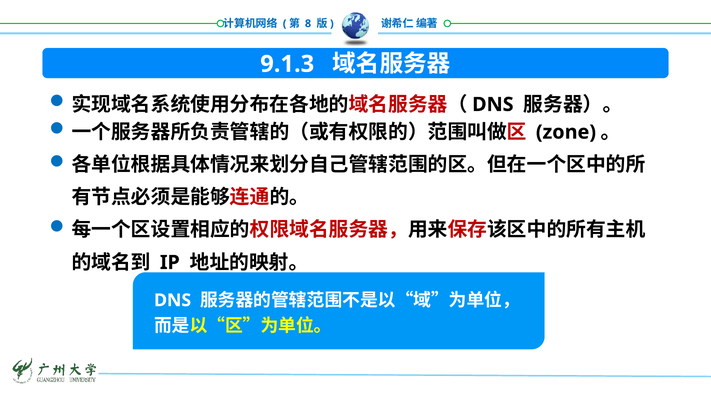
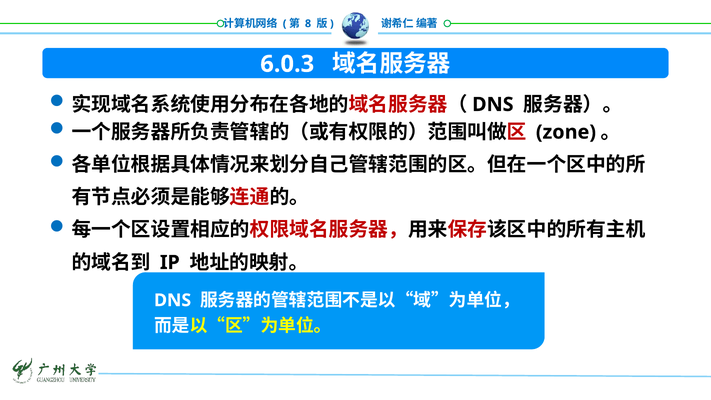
9.1.3: 9.1.3 -> 6.0.3 (287, 64)
